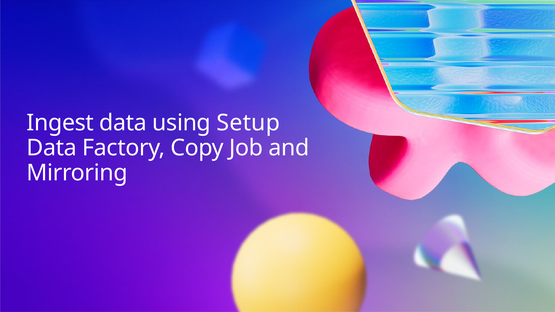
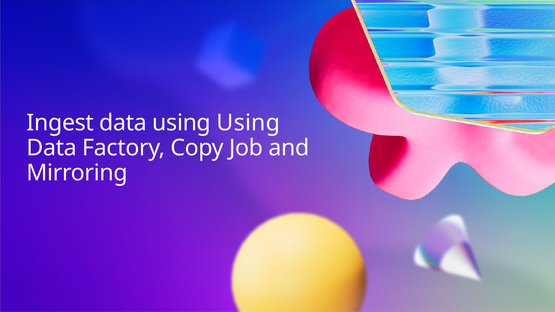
using Setup: Setup -> Using (248, 123)
